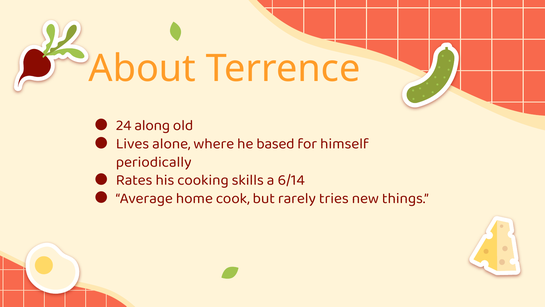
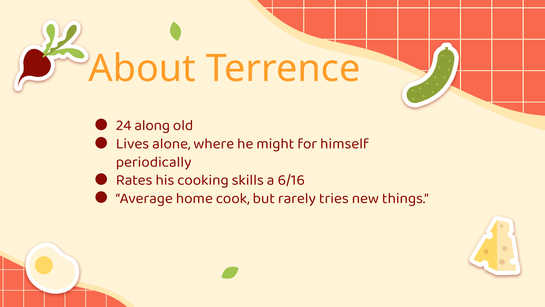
based: based -> might (275, 143)
6/14: 6/14 -> 6/16 (291, 180)
